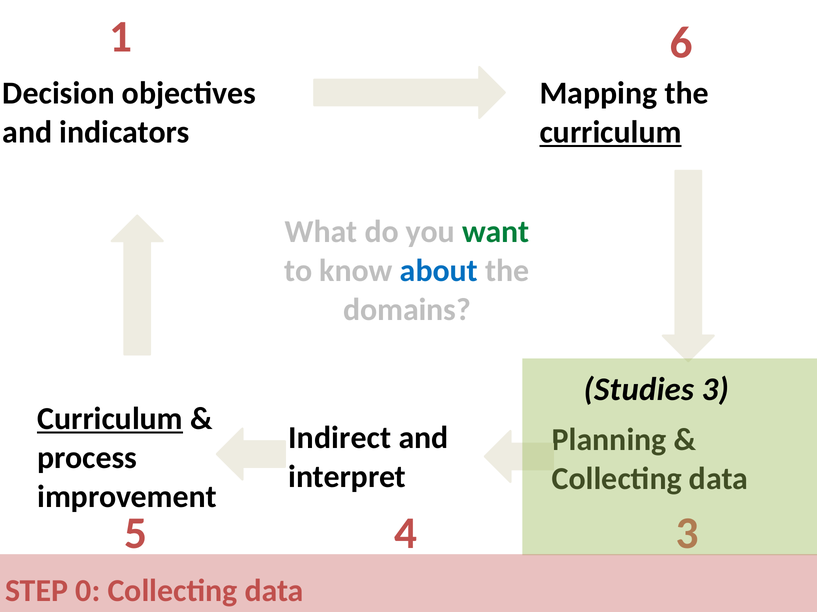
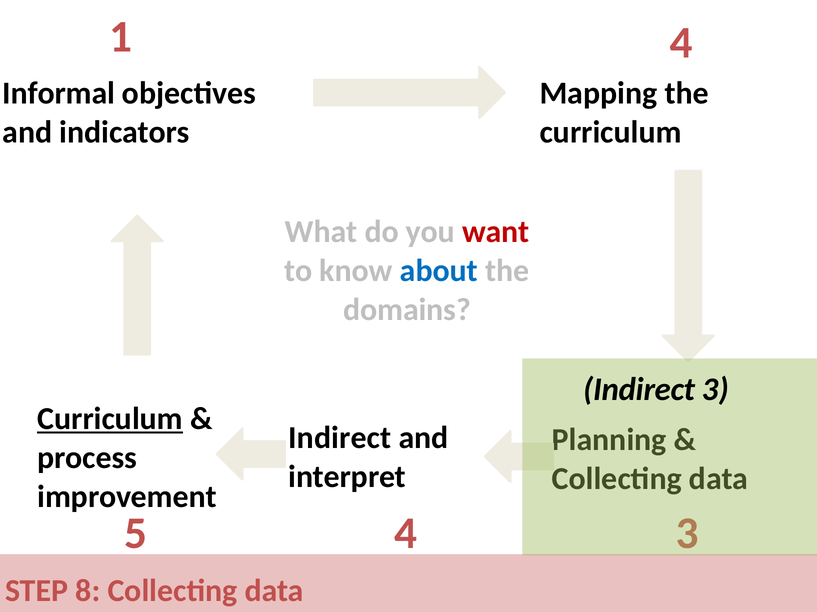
1 6: 6 -> 4 (681, 43)
Decision: Decision -> Informal (59, 93)
curriculum underline: present -> none (611, 132)
want colour: green -> red (496, 232)
Studies: Studies -> Indirect (639, 390)
0: 0 -> 8 (88, 591)
